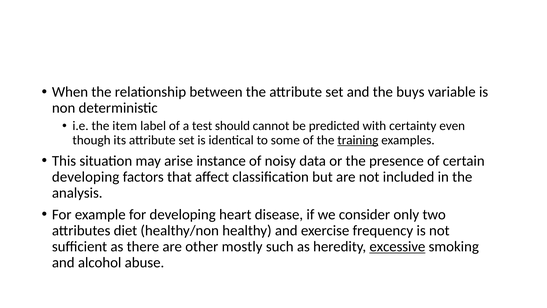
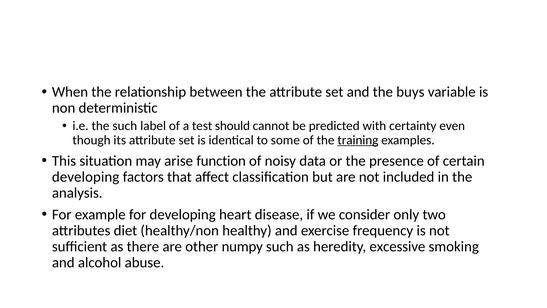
the item: item -> such (125, 126)
instance: instance -> function (221, 161)
mostly: mostly -> numpy (242, 246)
excessive underline: present -> none (397, 246)
